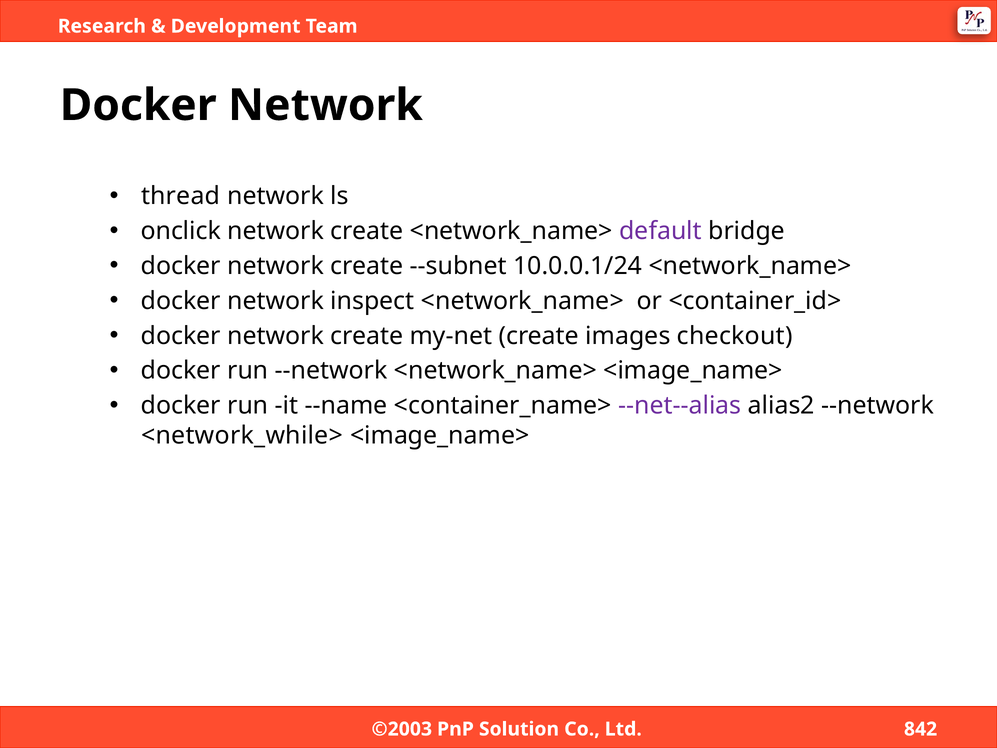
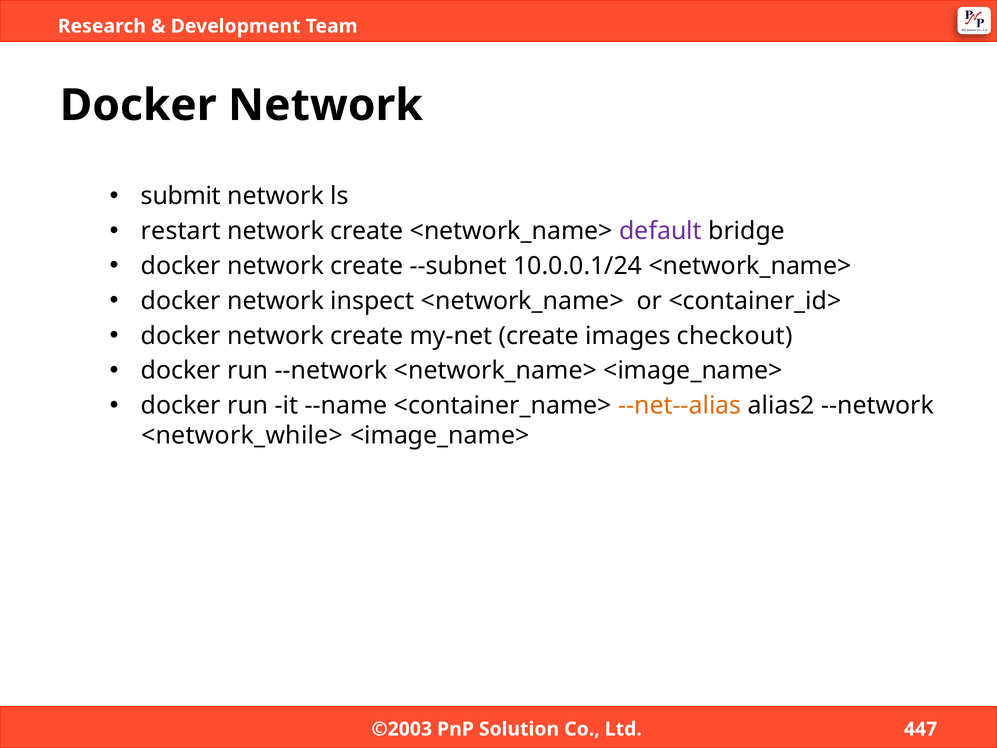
thread: thread -> submit (181, 196)
onclick: onclick -> restart (181, 231)
--net--alias colour: purple -> orange (680, 406)
842: 842 -> 447 (921, 729)
